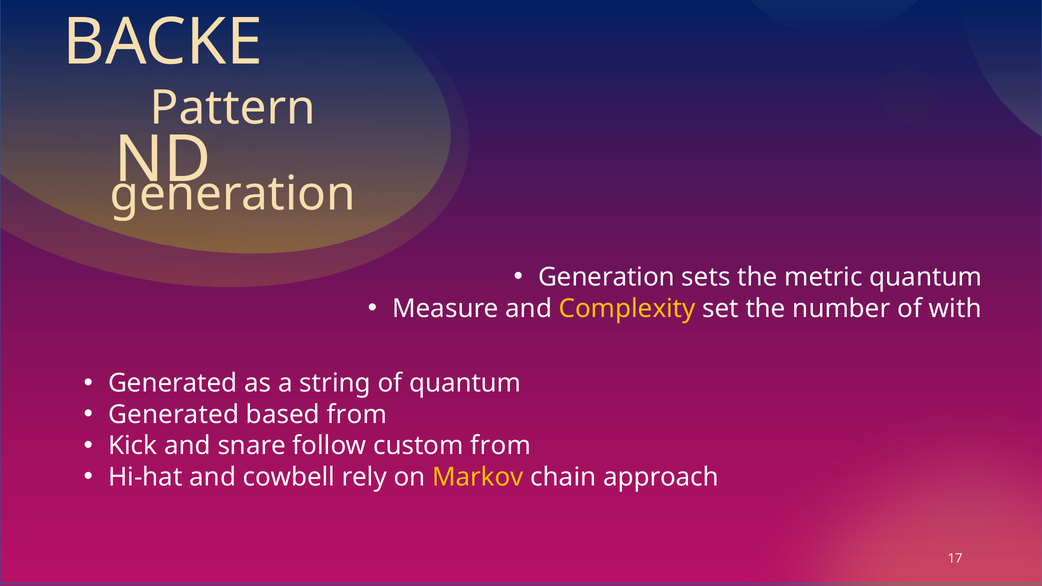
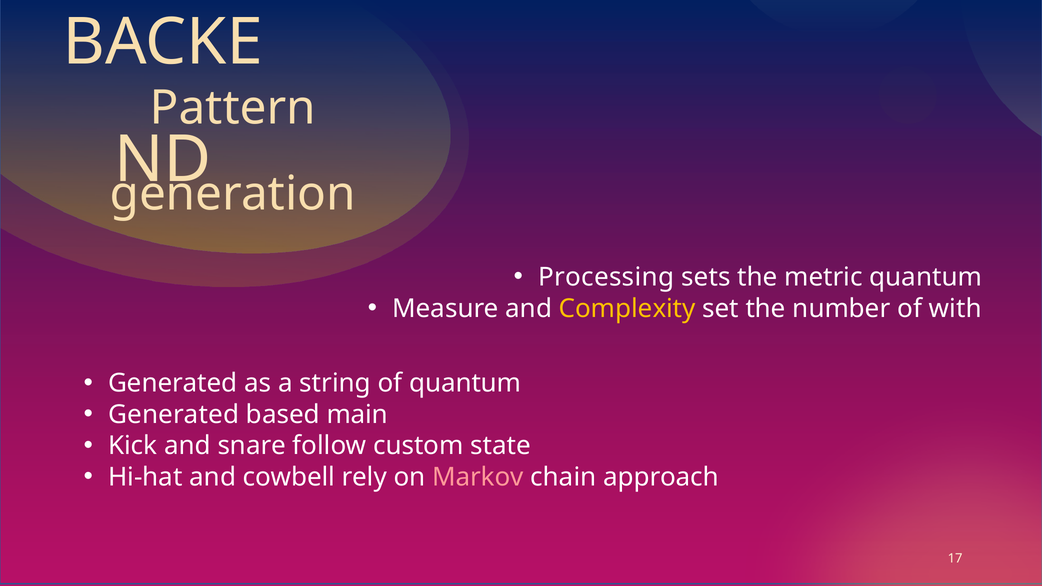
Generation: Generation -> Processing (606, 277)
based from: from -> main (357, 415)
custom from: from -> state (501, 446)
Markov colour: yellow -> pink (478, 477)
